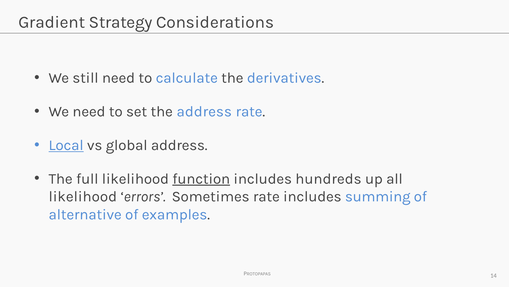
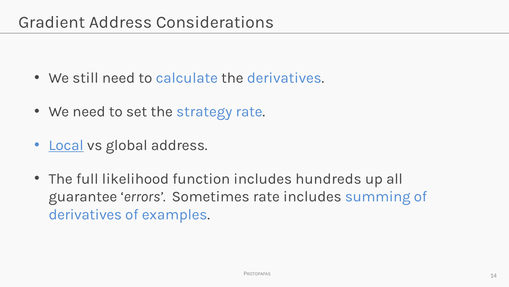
Gradient Strategy: Strategy -> Address (121, 22)
the address: address -> strategy (204, 111)
function underline: present -> none (201, 178)
likelihood: likelihood -> guarantee (83, 196)
alternative: alternative -> derivatives (85, 214)
